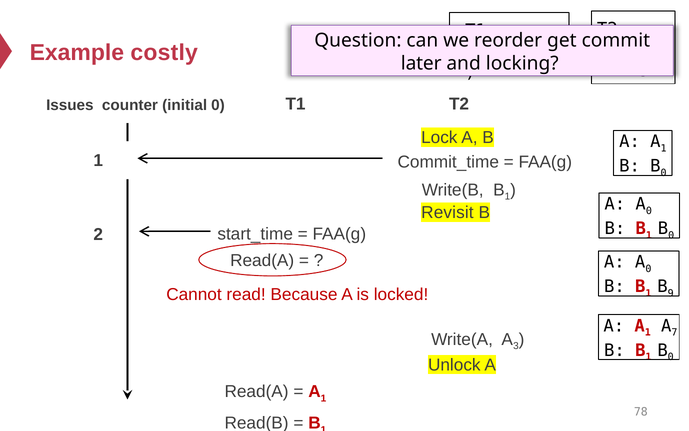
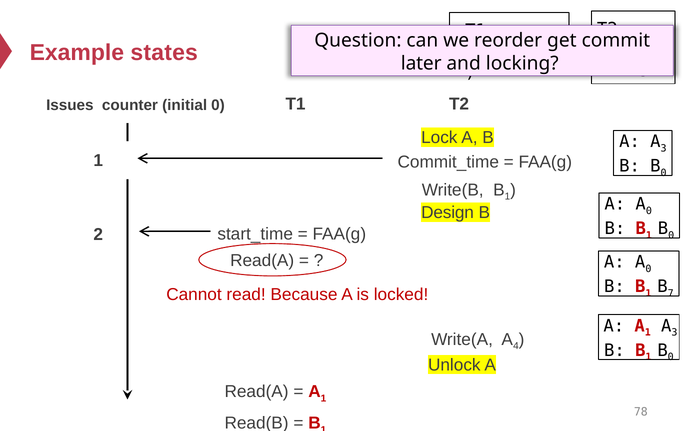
costly: costly -> states (164, 53)
1: 1 -> 3 (664, 148)
Revisit: Revisit -> Design (448, 212)
9: 9 -> 7 (671, 293)
1 A 7: 7 -> 3 (674, 332)
A 3: 3 -> 4 (516, 346)
